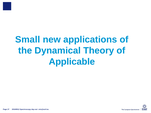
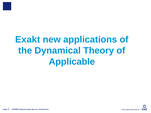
Small: Small -> Exakt (28, 40)
